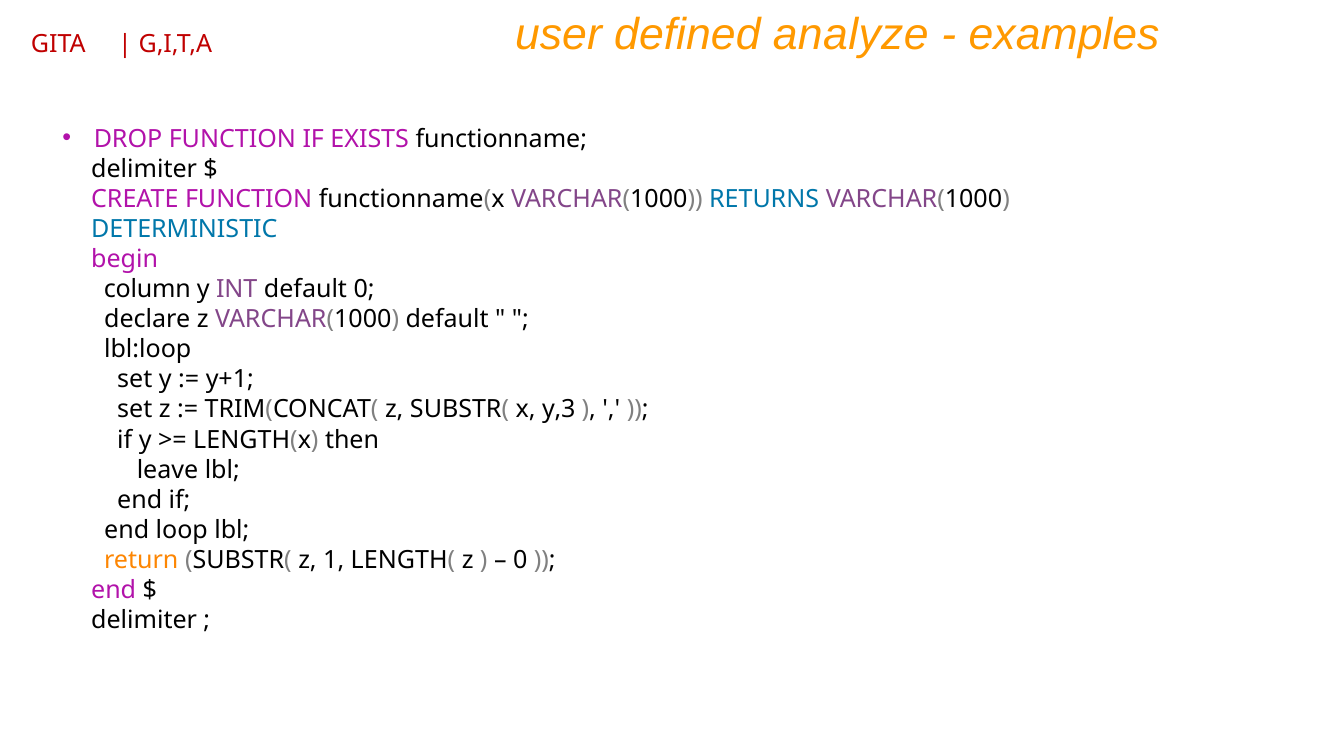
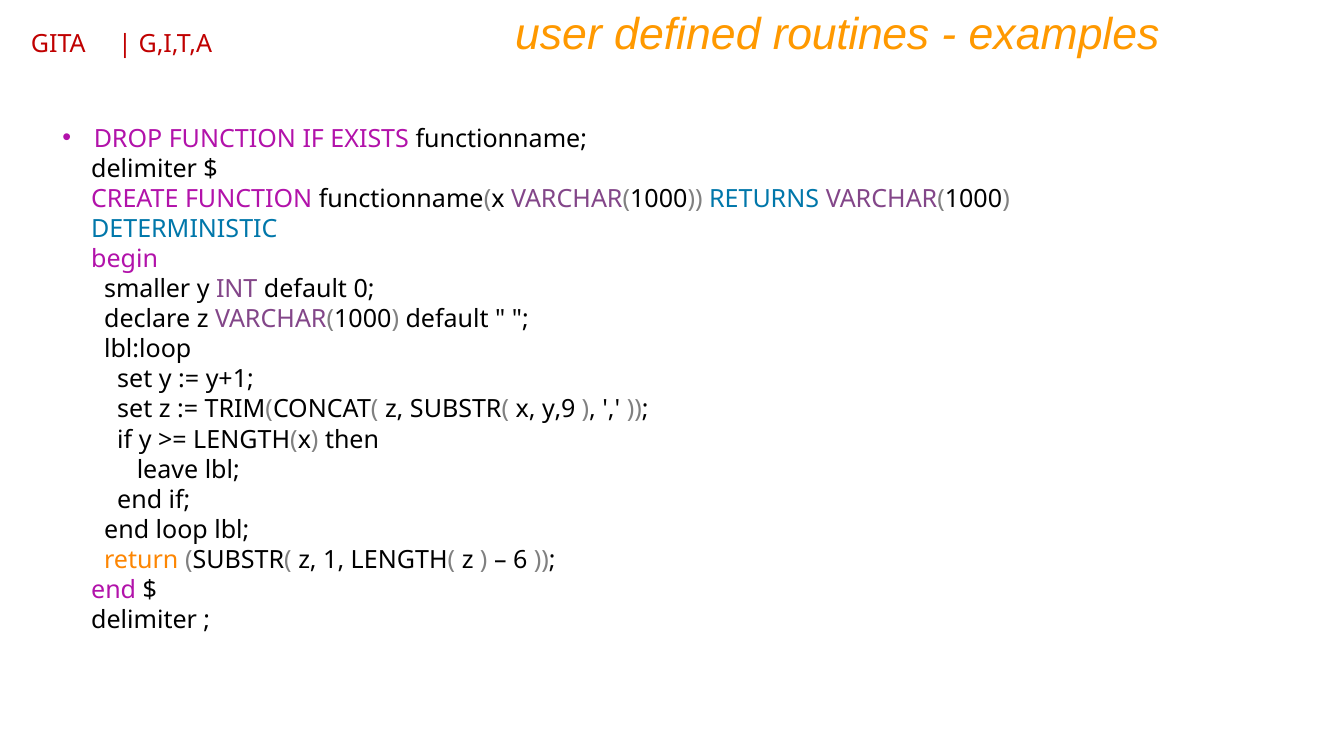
analyze: analyze -> routines (851, 35)
column: column -> smaller (147, 289)
y,3: y,3 -> y,9 (559, 410)
0: 0 -> 6 (520, 560)
